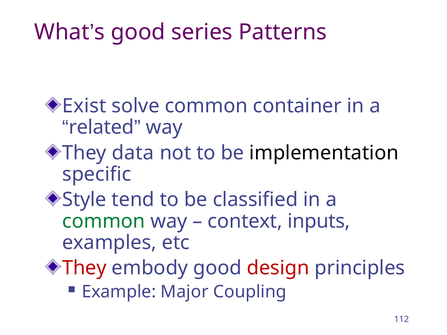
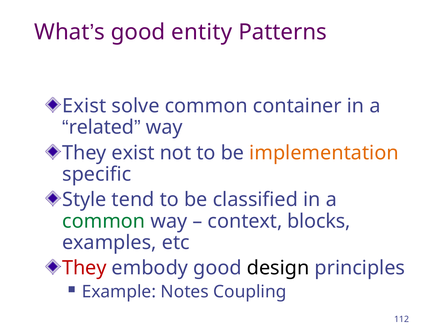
series: series -> entity (202, 32)
They data: data -> exist (133, 153)
implementation colour: black -> orange (324, 153)
inputs: inputs -> blocks (319, 221)
design colour: red -> black (278, 268)
Major: Major -> Notes (185, 292)
